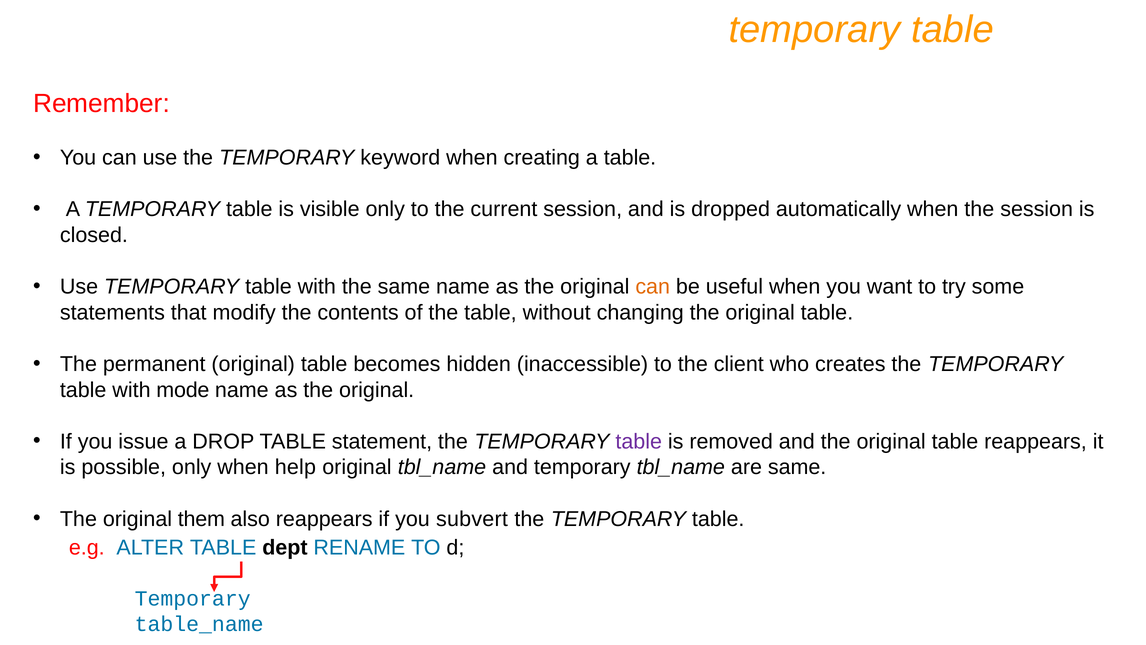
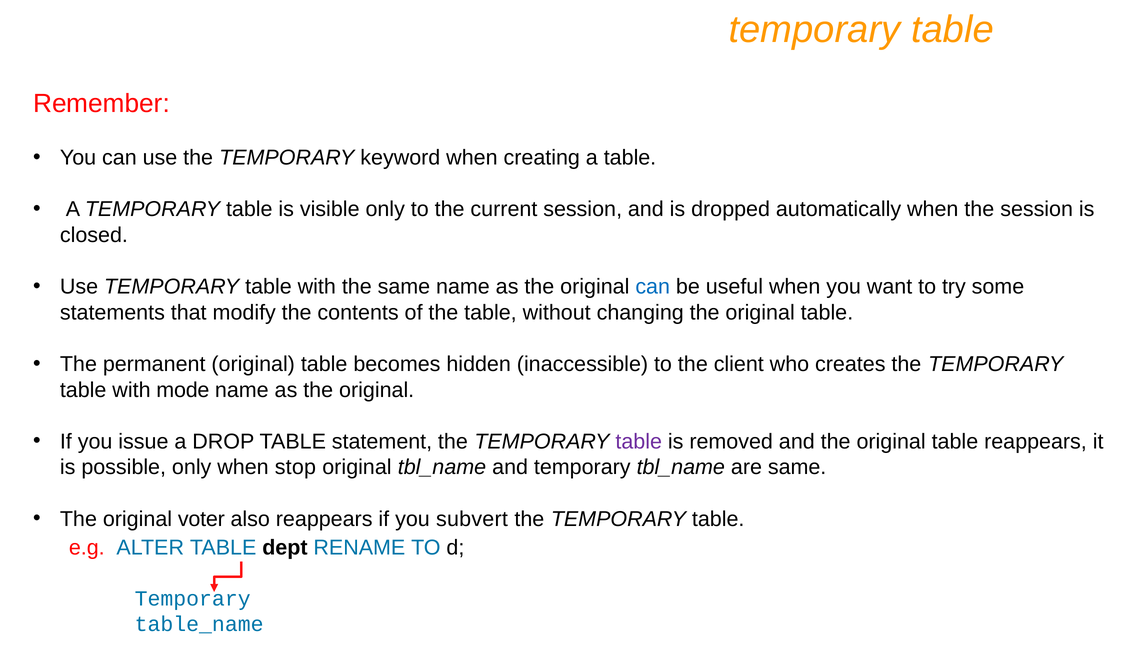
can colour: orange -> blue (653, 287)
help: help -> stop (295, 467)
them: them -> voter (201, 519)
